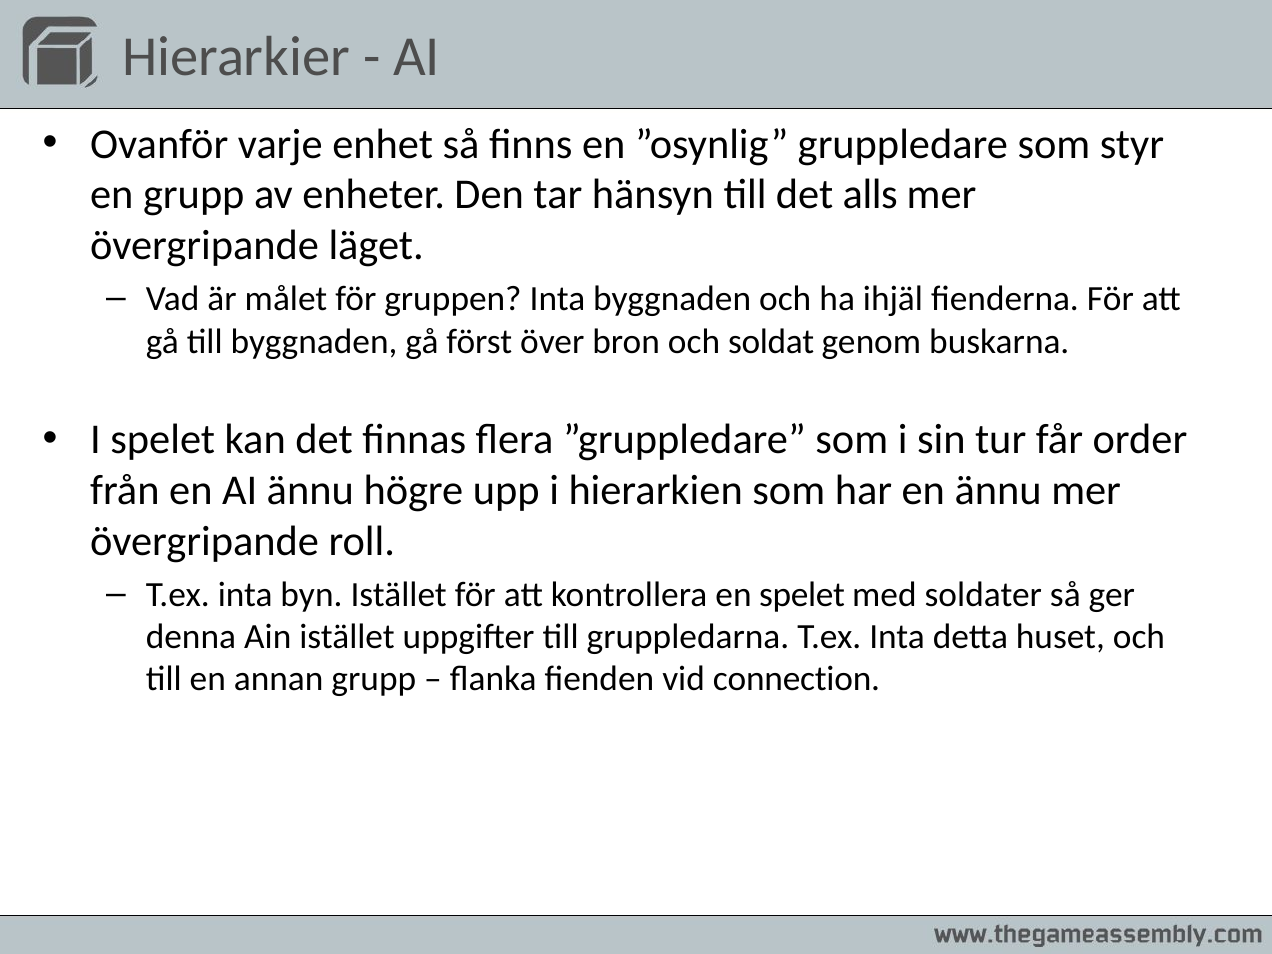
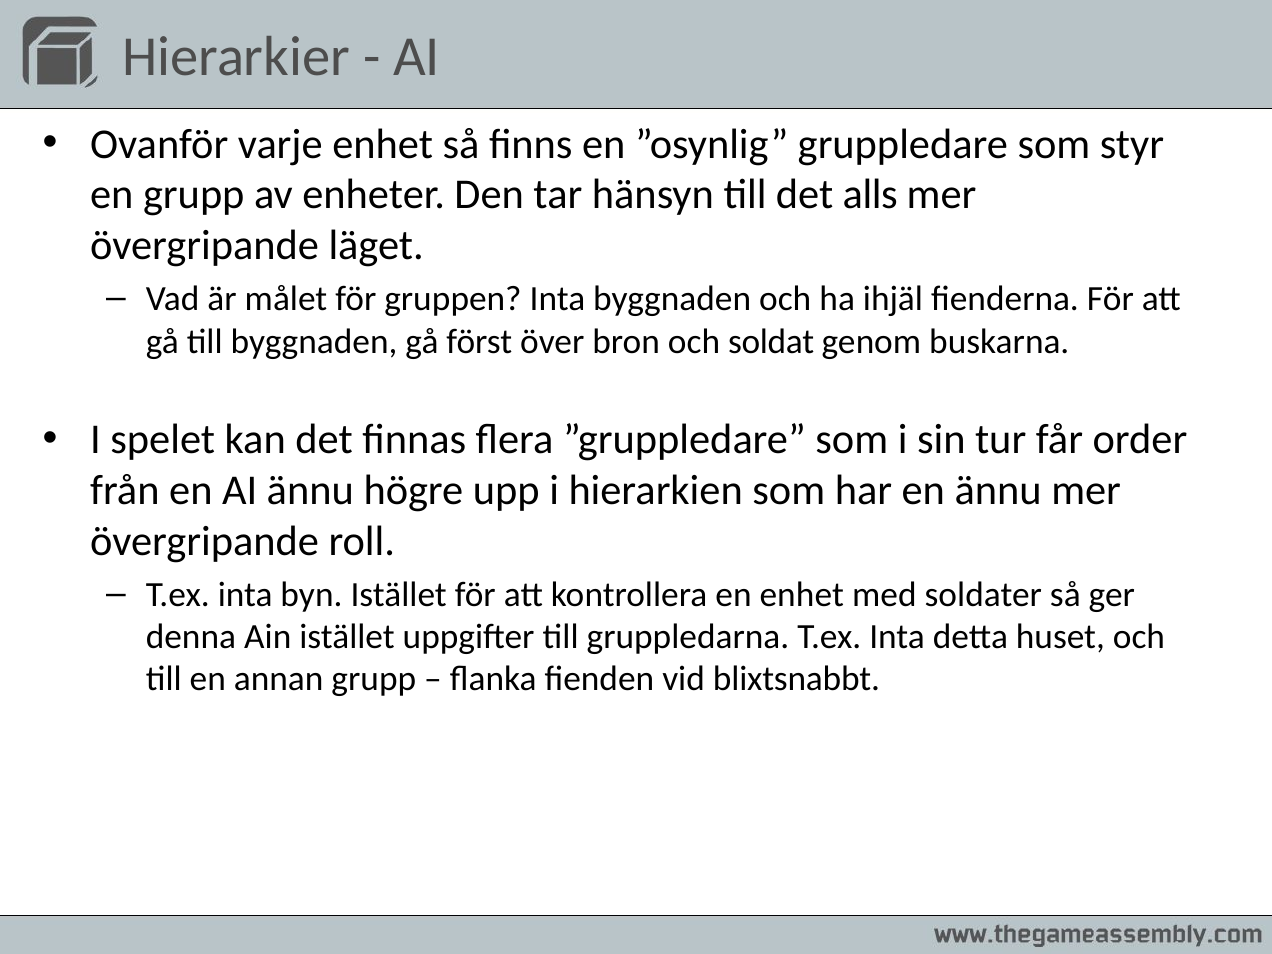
en spelet: spelet -> enhet (802, 594)
connection: connection -> blixtsnabbt (796, 679)
